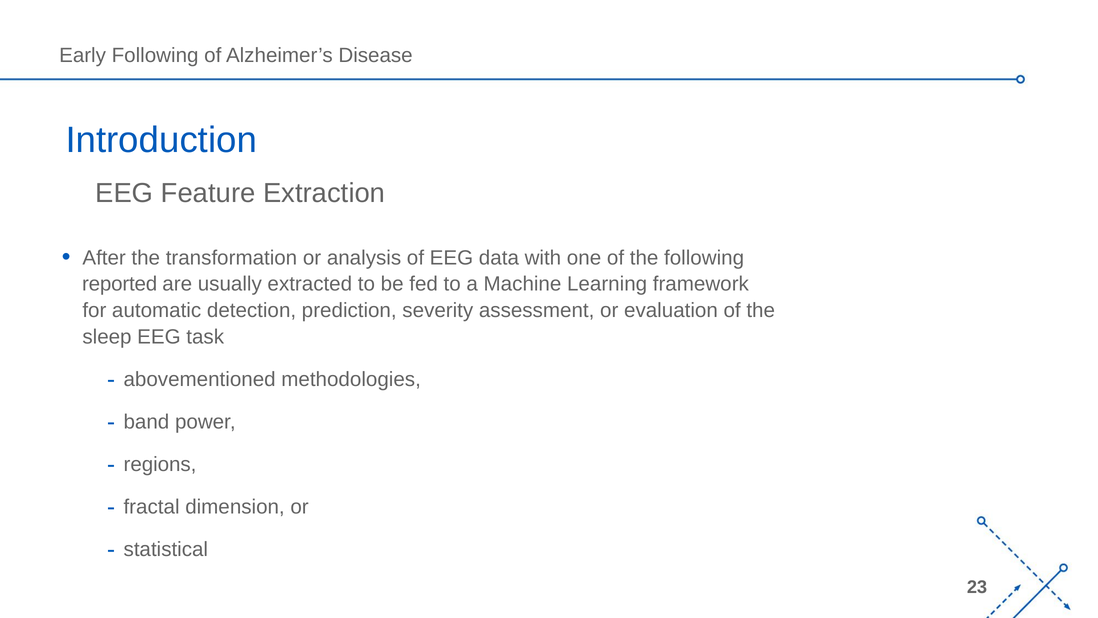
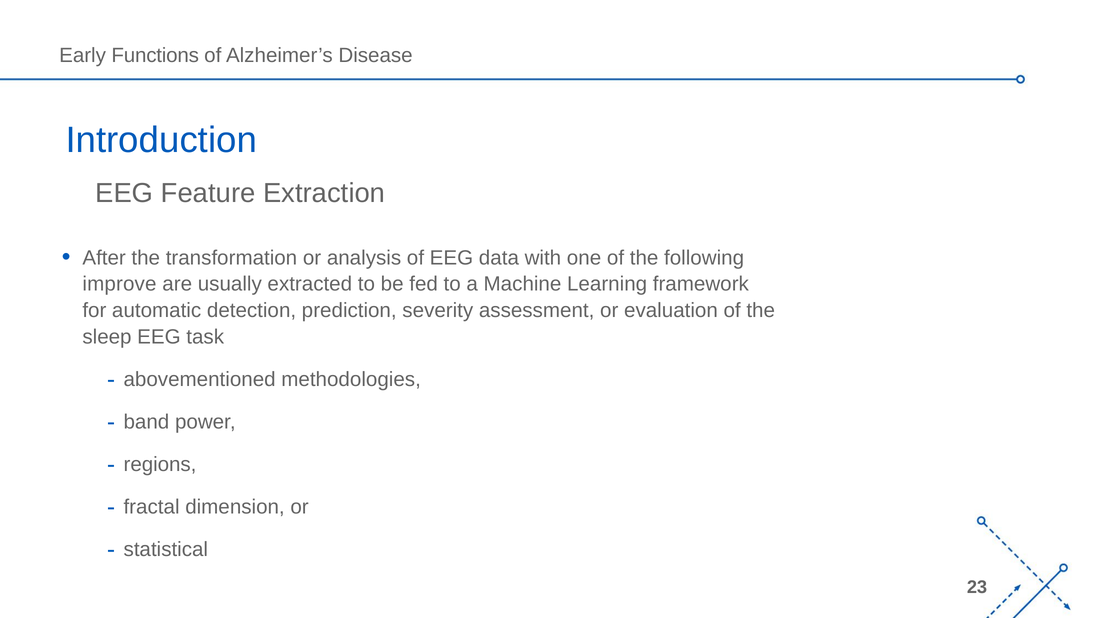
Following: Following -> Functions (155, 56)
reported: reported -> improve (119, 284)
